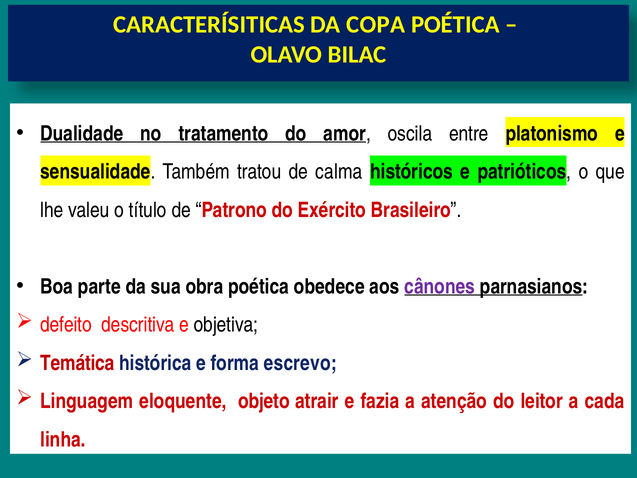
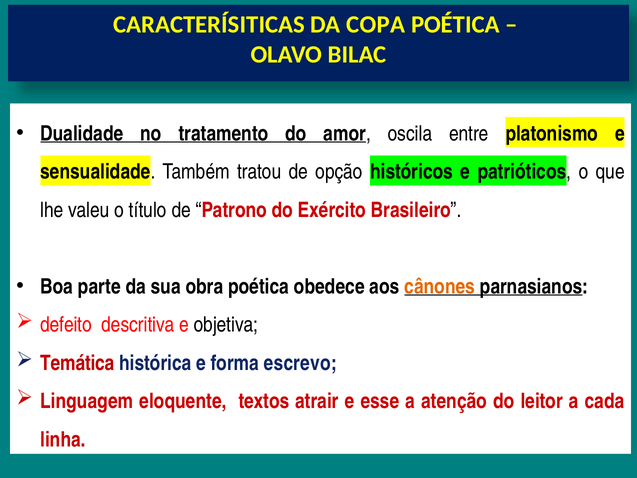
calma: calma -> opção (339, 172)
cânones colour: purple -> orange (440, 286)
objeto: objeto -> textos (264, 401)
fazia: fazia -> esse (380, 401)
